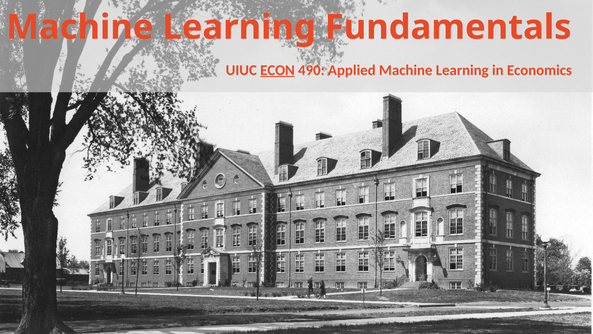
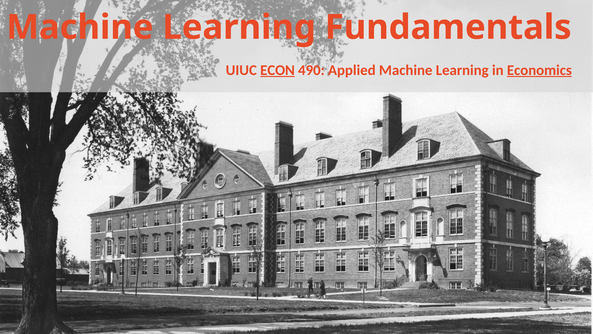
Economics underline: none -> present (539, 70)
